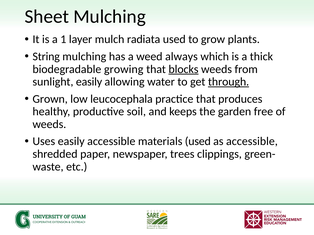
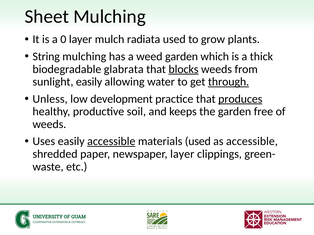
1: 1 -> 0 (63, 39)
weed always: always -> garden (182, 57)
growing: growing -> glabrata (124, 69)
Grown: Grown -> Unless (50, 99)
leucocephala: leucocephala -> development (122, 99)
produces underline: none -> present (240, 99)
accessible underline: none -> present (111, 142)
newspaper trees: trees -> layer (182, 154)
